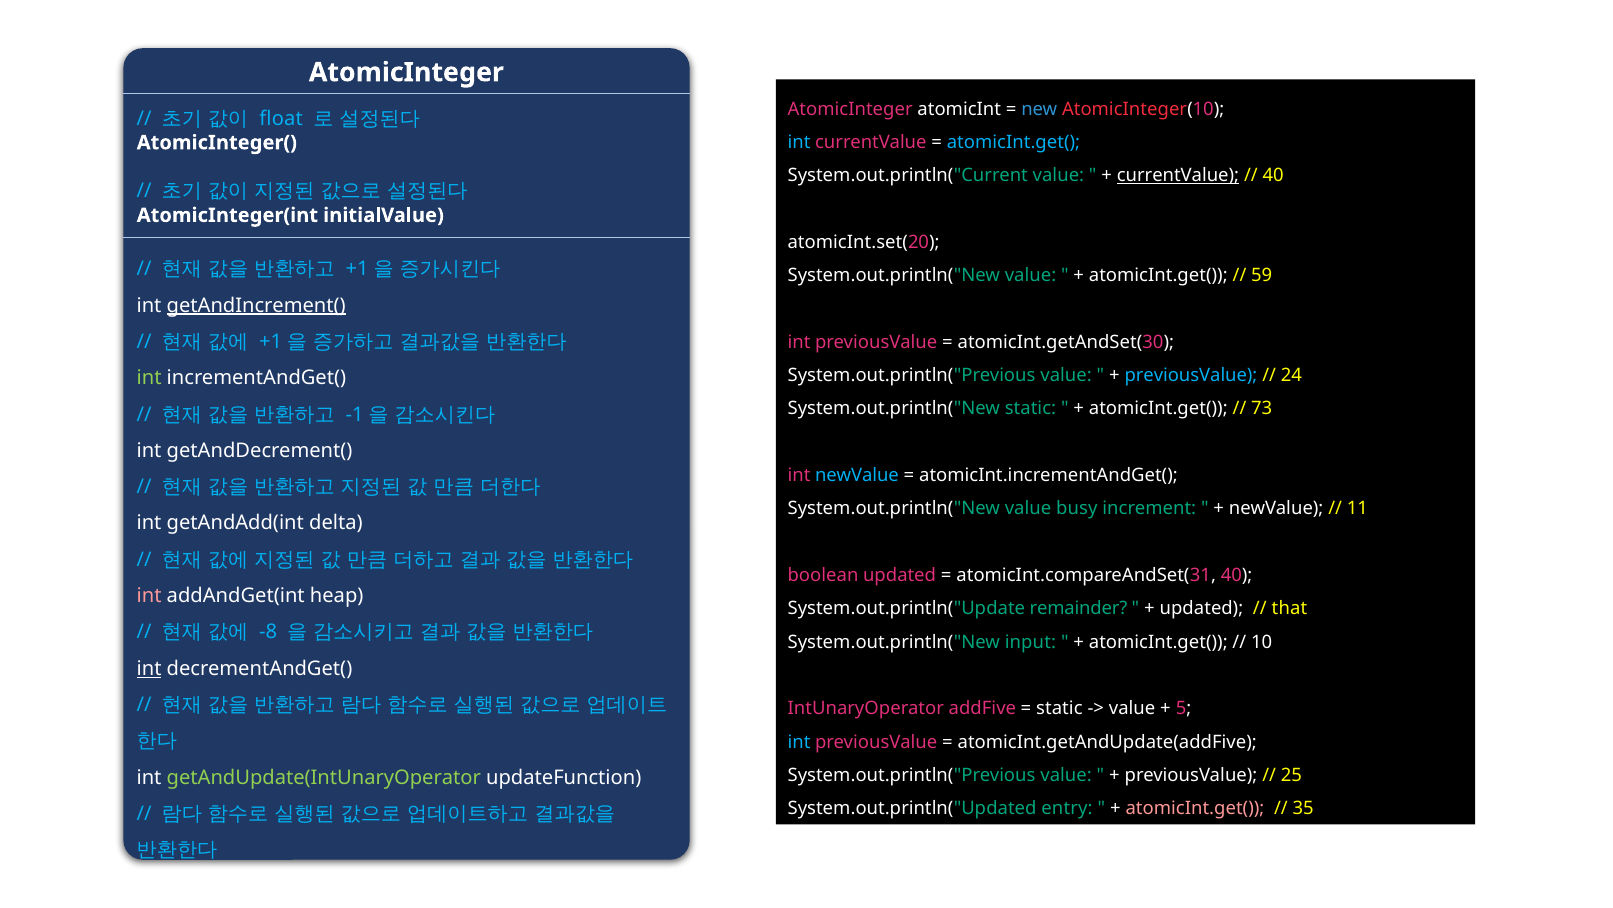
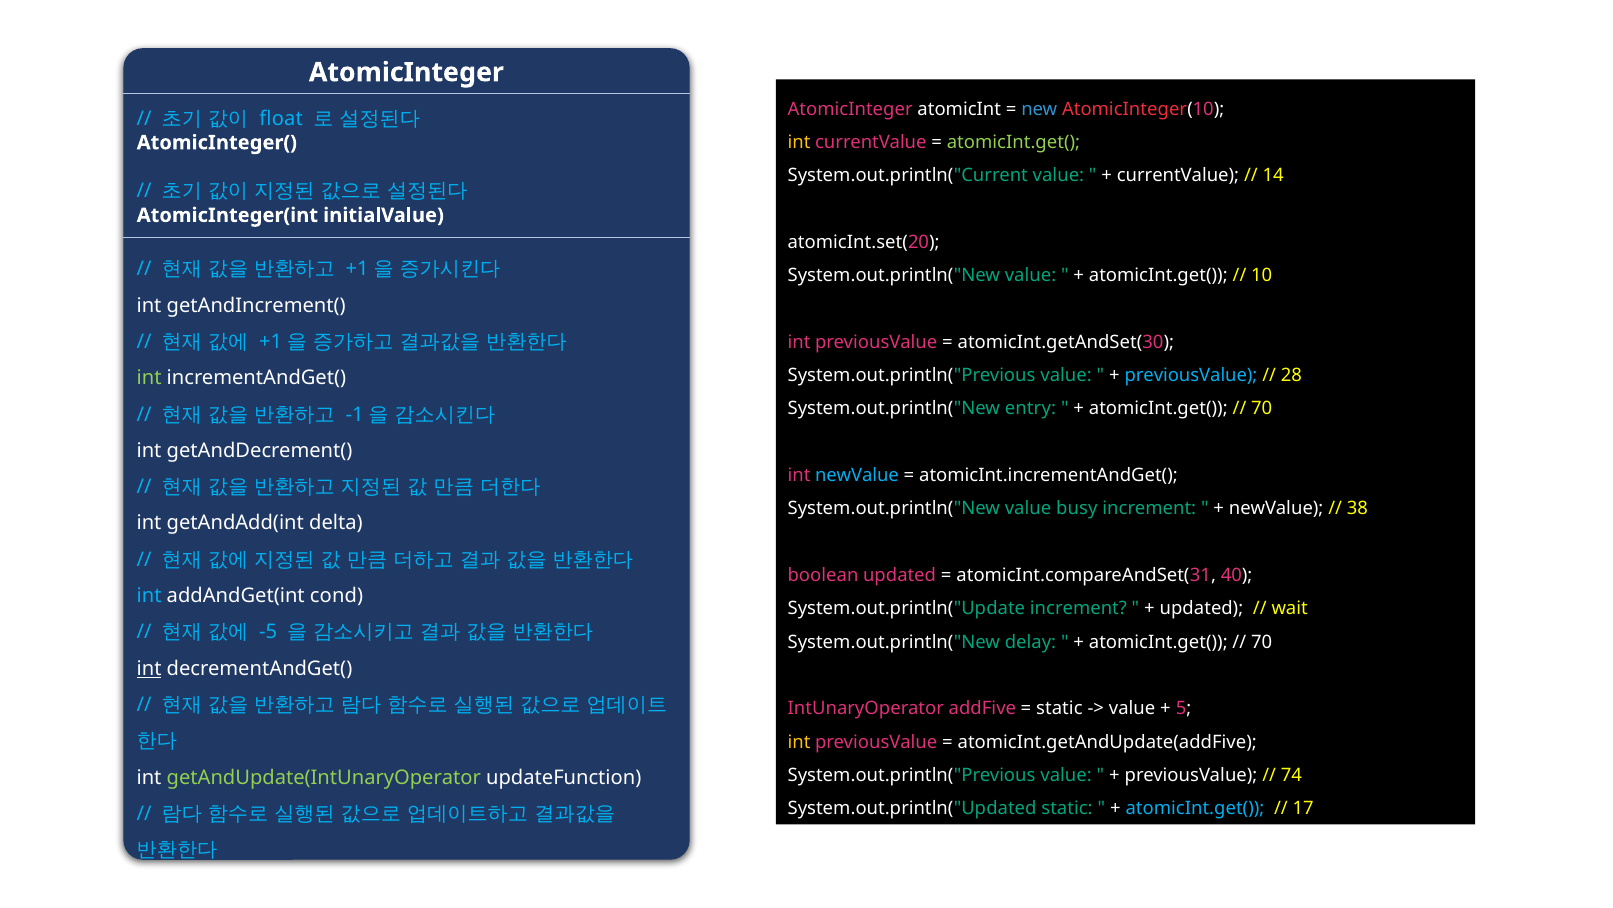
int colour: light blue -> yellow (799, 142)
atomicInt.get( colour: light blue -> light green (1013, 142)
currentValue underline: present -> none (1178, 175)
40: 40 -> 14 (1273, 175)
59: 59 -> 10 (1262, 275)
getAndIncrement( underline: present -> none (256, 305)
24: 24 -> 28 (1291, 375)
System.out.println("New static: static -> entry (1030, 408)
73: 73 -> 70 (1262, 408)
11: 11 -> 38 (1357, 508)
int colour: pink -> light blue (149, 596)
heap: heap -> cond (337, 596)
System.out.println("Update remainder: remainder -> increment (1078, 608)
that: that -> wait (1290, 608)
-8: -8 -> -5 (268, 632)
input: input -> delay (1030, 641)
10: 10 -> 70 (1262, 641)
int colour: light blue -> yellow (799, 741)
25: 25 -> 74 (1291, 775)
System.out.println("Updated entry: entry -> static (1067, 808)
atomicInt.get( colour: pink -> light blue (1195, 808)
35: 35 -> 17 (1303, 808)
